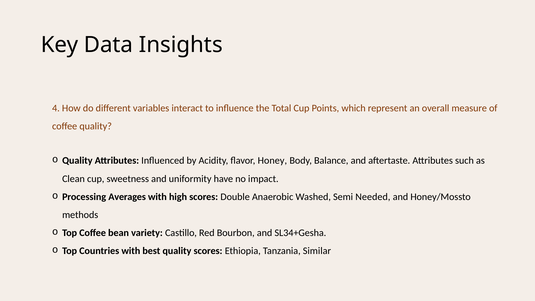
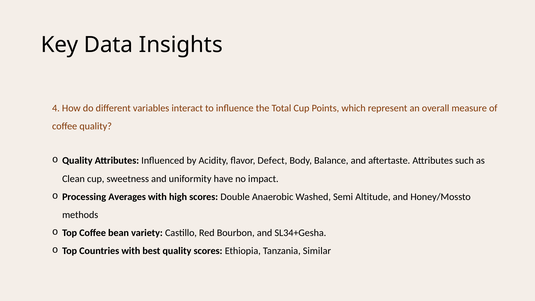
Honey: Honey -> Defect (272, 161)
Needed: Needed -> Altitude (373, 197)
